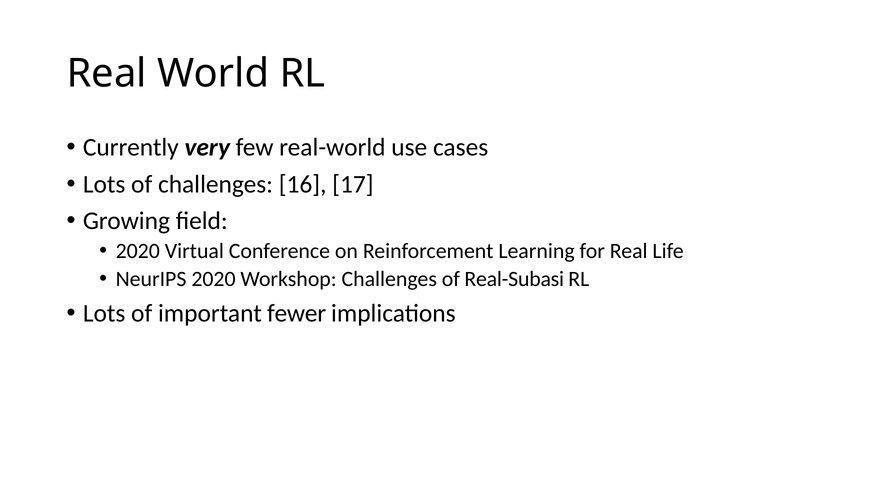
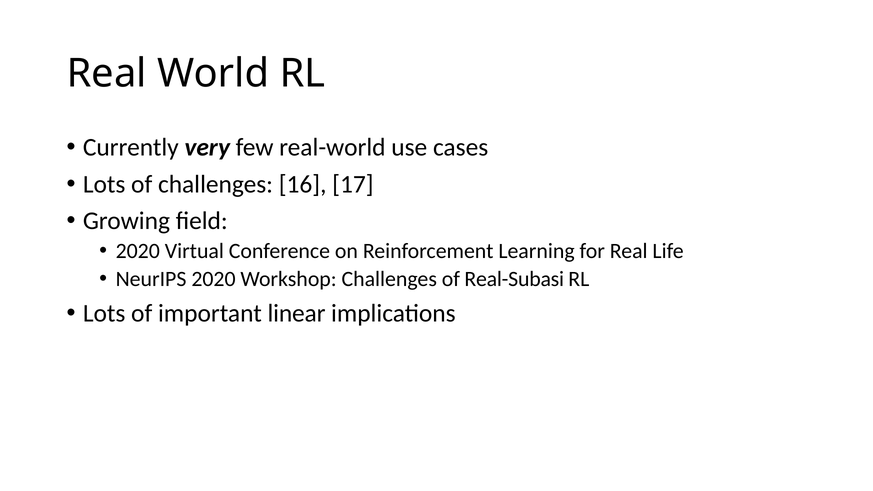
fewer: fewer -> linear (297, 314)
